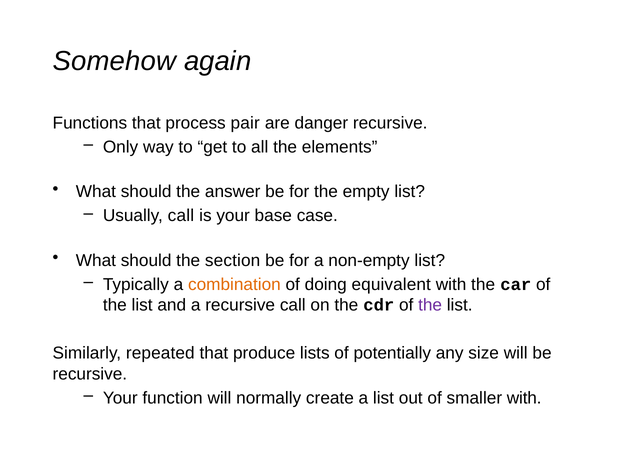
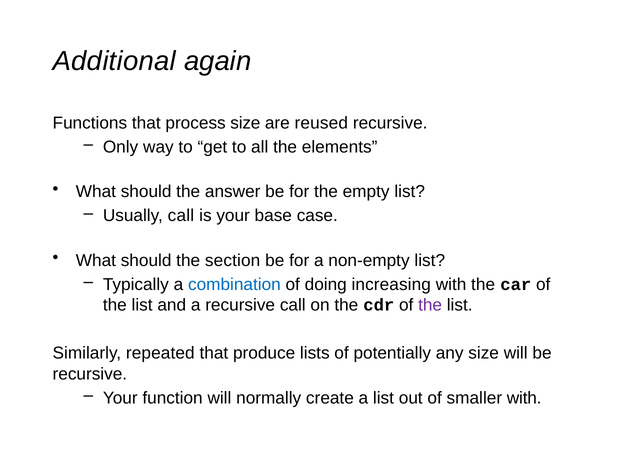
Somehow: Somehow -> Additional (114, 61)
process pair: pair -> size (245, 123)
danger: danger -> reused (321, 123)
combination colour: orange -> blue (234, 285)
equivalent: equivalent -> increasing (391, 285)
